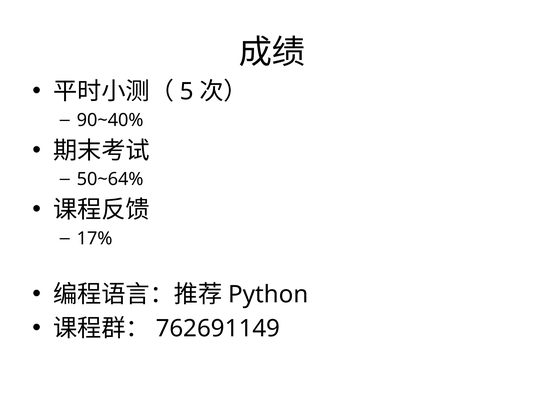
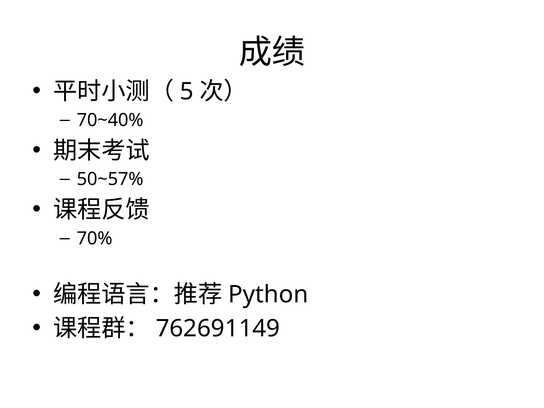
90~40%: 90~40% -> 70~40% (110, 120)
50~64%: 50~64% -> 50~57% (110, 179)
17%: 17% -> 70% (95, 239)
